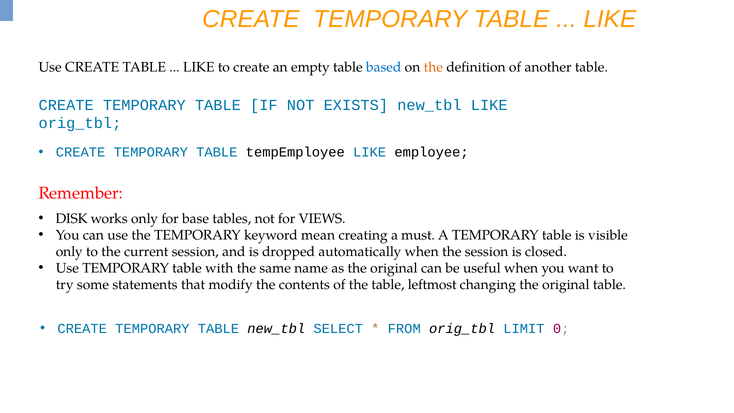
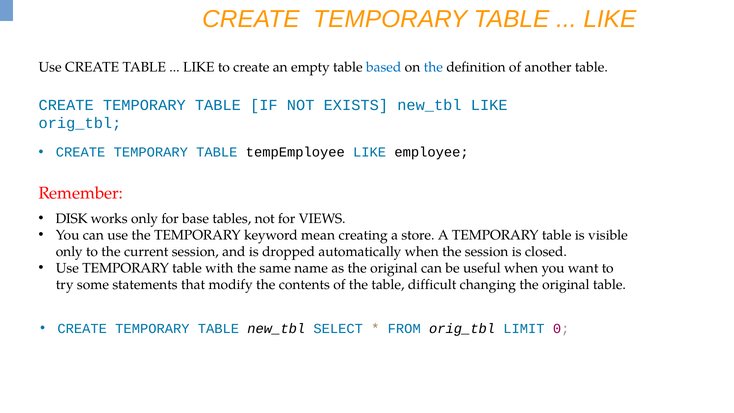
the colour: orange -> blue (433, 67)
must: must -> store (418, 235)
leftmost: leftmost -> difficult (432, 285)
